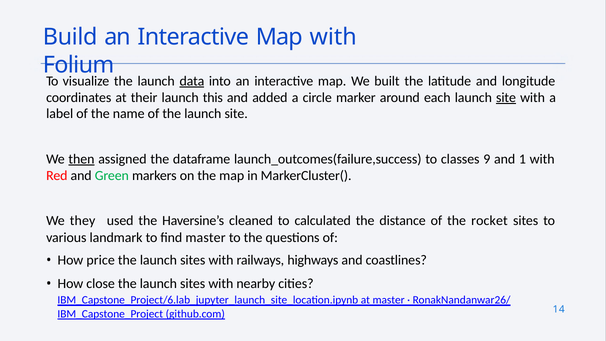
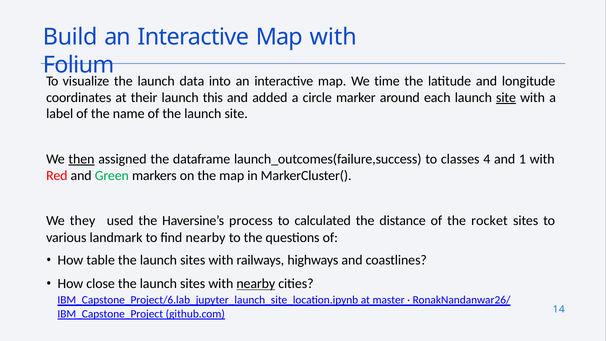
data underline: present -> none (192, 81)
built: built -> time (387, 81)
9: 9 -> 4 (487, 159)
cleaned: cleaned -> process (251, 221)
find master: master -> nearby (206, 238)
price: price -> table (101, 260)
nearby underline: none -> present (256, 284)
